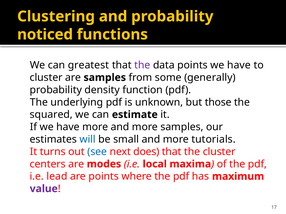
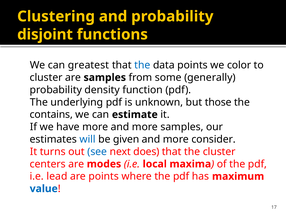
noticed: noticed -> disjoint (45, 35)
the colour: purple -> blue (142, 65)
points we have: have -> color (239, 65)
squared: squared -> contains (51, 115)
small: small -> given (126, 140)
tutorials: tutorials -> consider (214, 140)
value colour: purple -> blue (44, 189)
